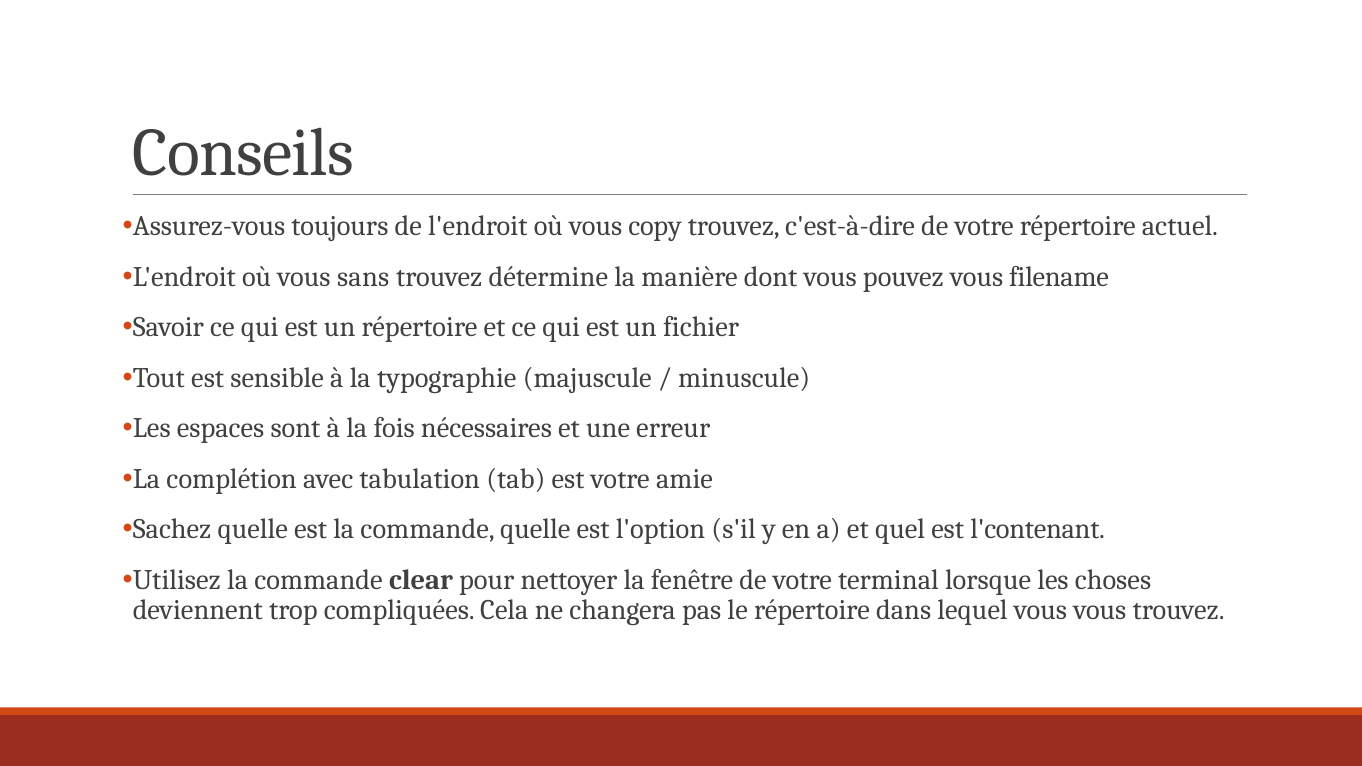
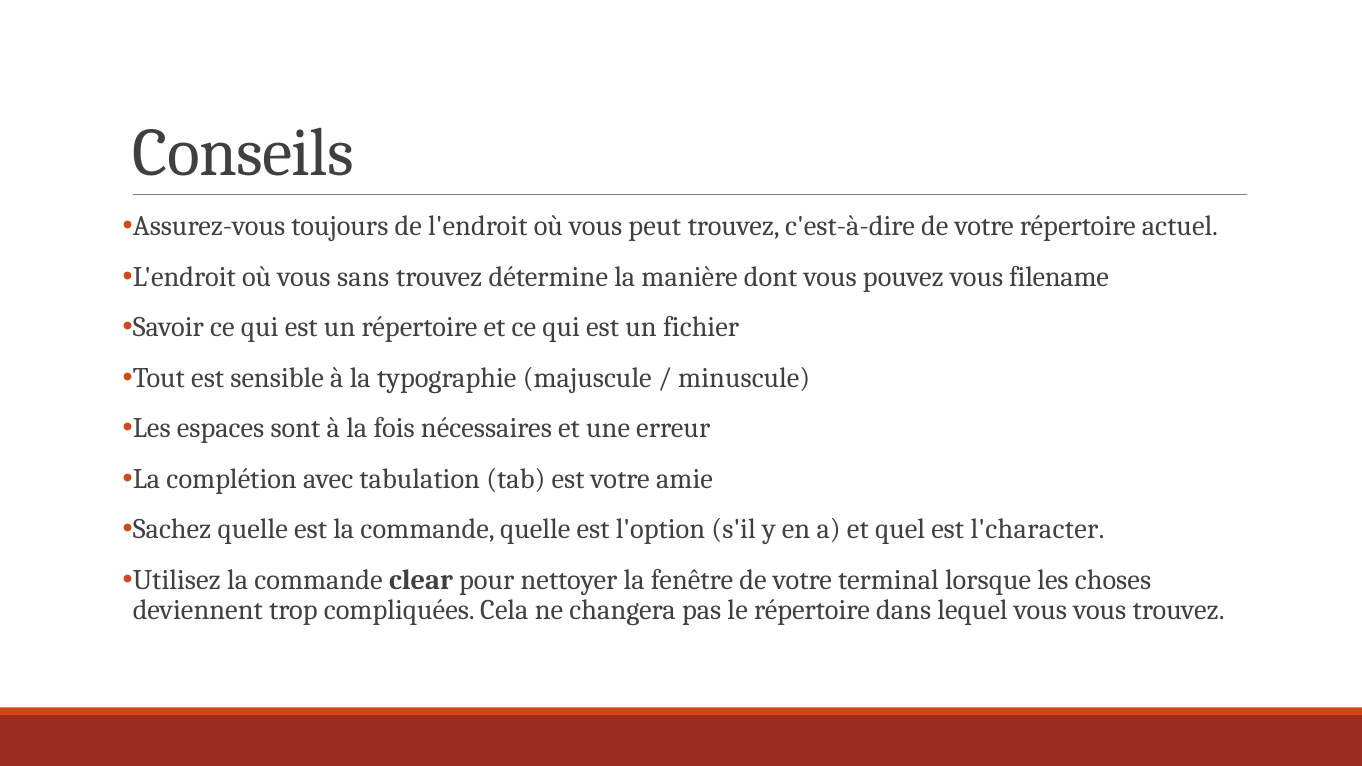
copy: copy -> peut (655, 226)
l'contenant: l'contenant -> l'character (1037, 530)
